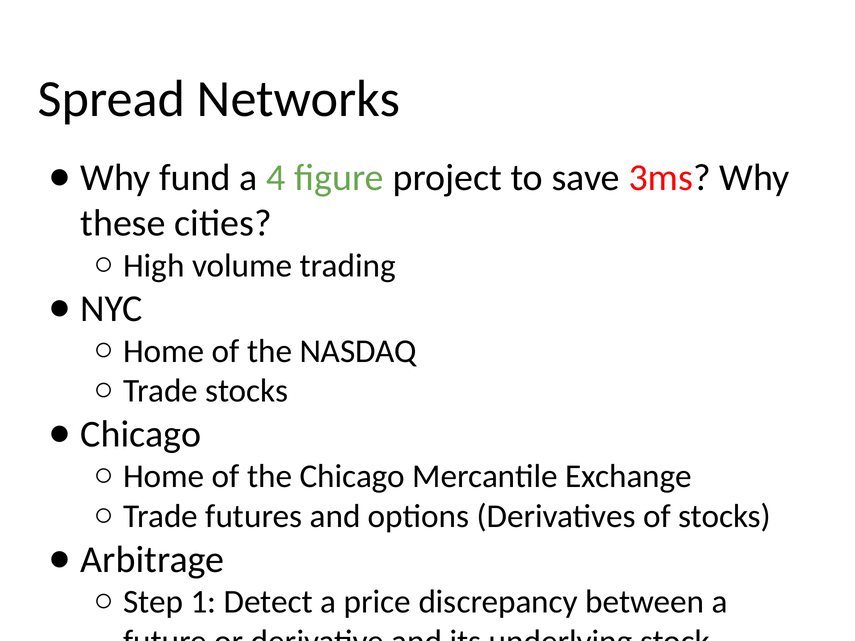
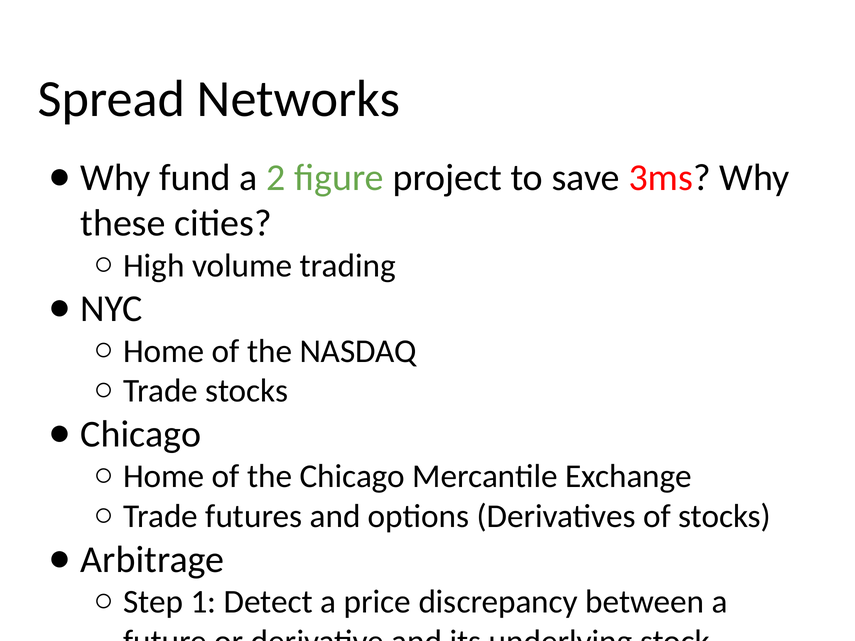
a 4: 4 -> 2 (276, 178)
